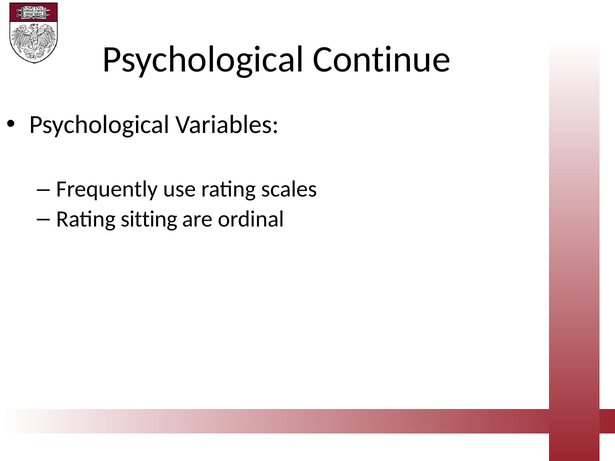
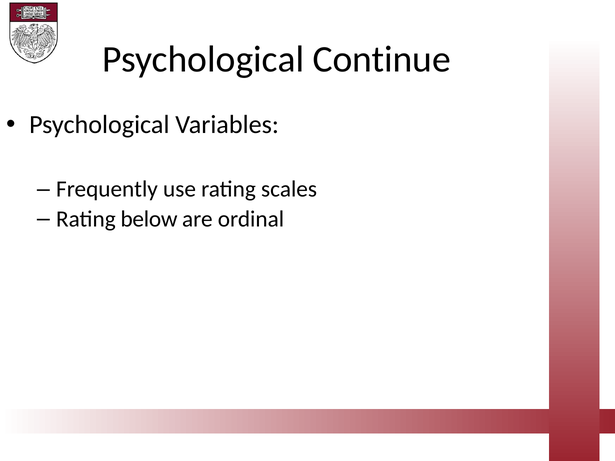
sitting: sitting -> below (149, 219)
